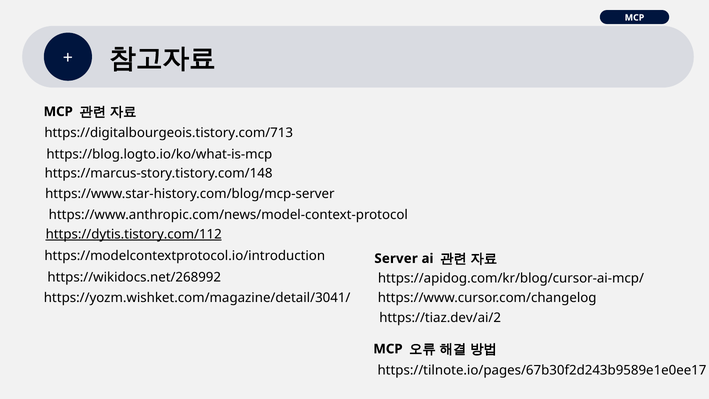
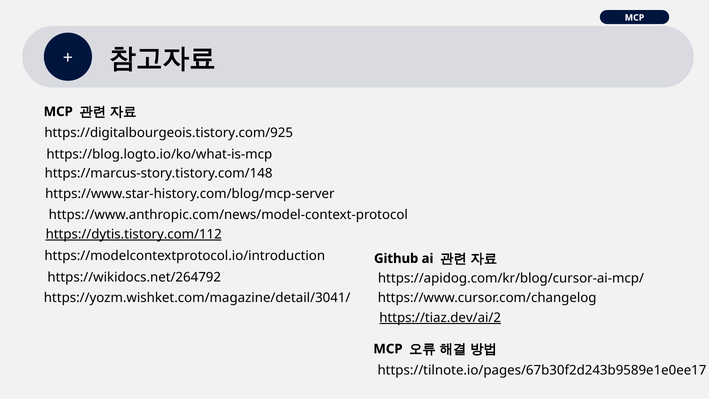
https://digitalbourgeois.tistory.com/713: https://digitalbourgeois.tistory.com/713 -> https://digitalbourgeois.tistory.com/925 (169, 133)
Server: Server -> Github (396, 258)
https://wikidocs.net/268992: https://wikidocs.net/268992 -> https://wikidocs.net/264792 (134, 277)
https://tiaz.dev/ai/2 underline: none -> present (440, 317)
